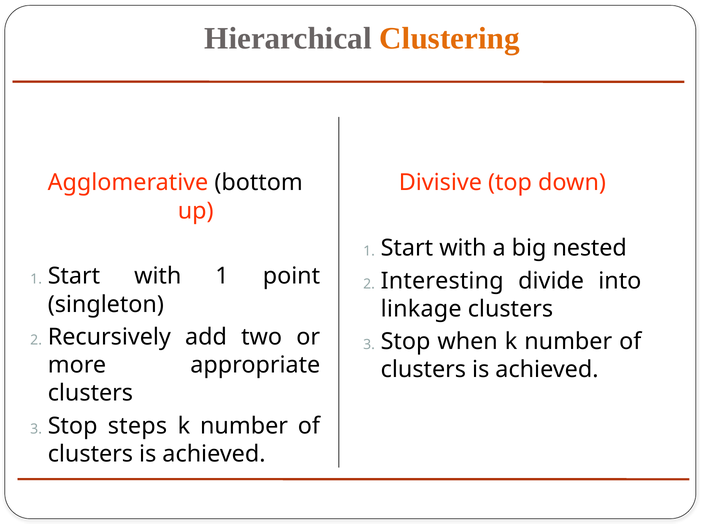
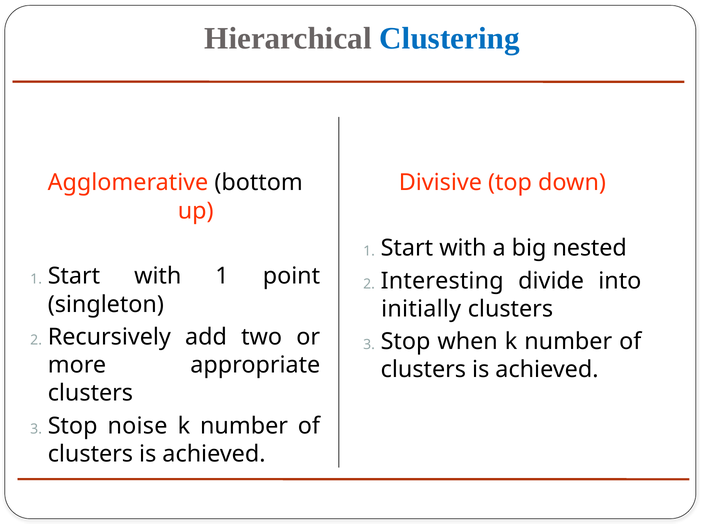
Clustering colour: orange -> blue (450, 38)
linkage: linkage -> initially (421, 309)
steps: steps -> noise (137, 426)
